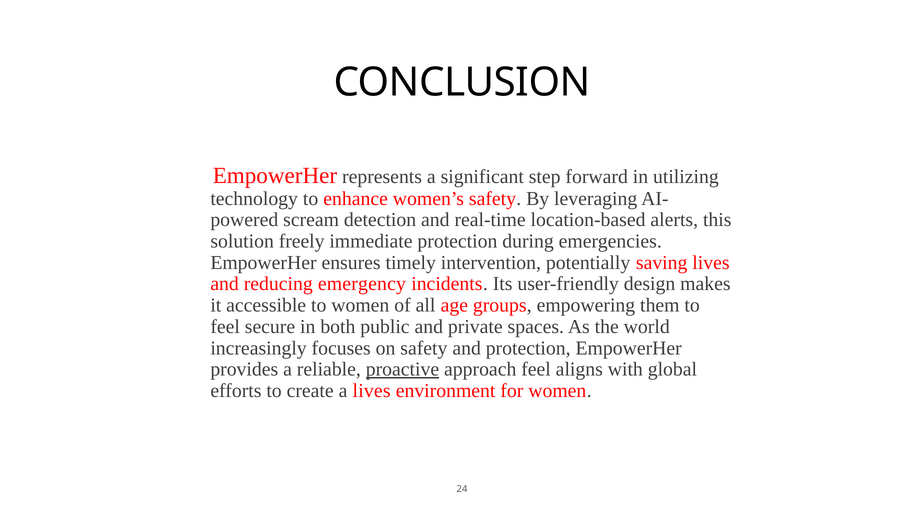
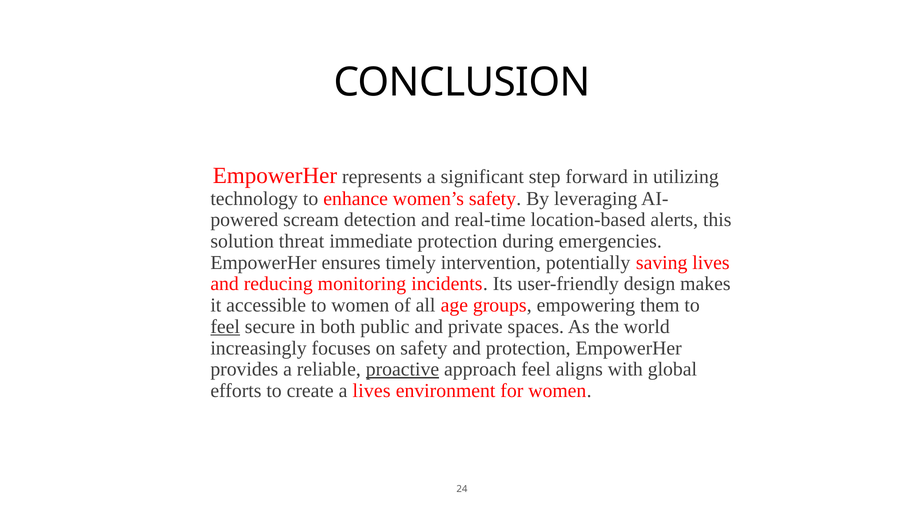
freely: freely -> threat (302, 241)
emergency: emergency -> monitoring (362, 284)
feel underline: none -> present (225, 326)
